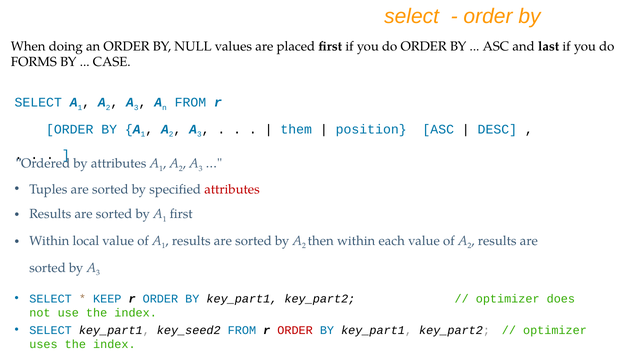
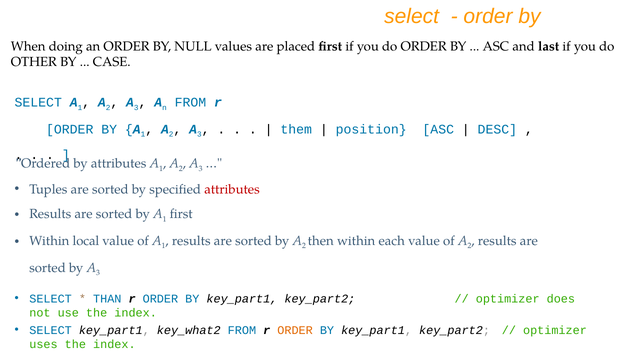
FORMS: FORMS -> OTHER (34, 62)
KEEP: KEEP -> THAN (107, 299)
key_seed2: key_seed2 -> key_what2 (189, 330)
ORDER colour: red -> orange (295, 330)
